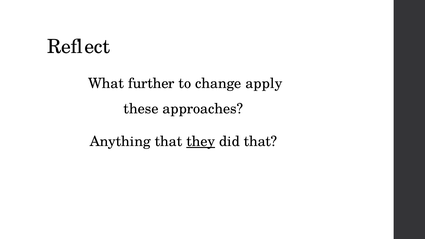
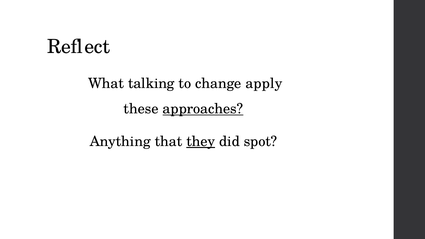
further: further -> talking (151, 83)
approaches underline: none -> present (203, 109)
did that: that -> spot (260, 141)
